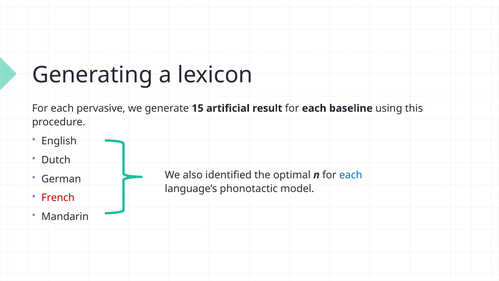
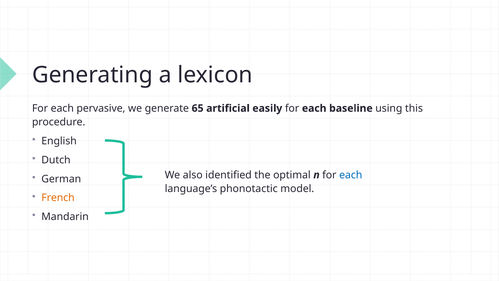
15: 15 -> 65 (198, 108)
result: result -> easily (267, 108)
French colour: red -> orange (58, 198)
